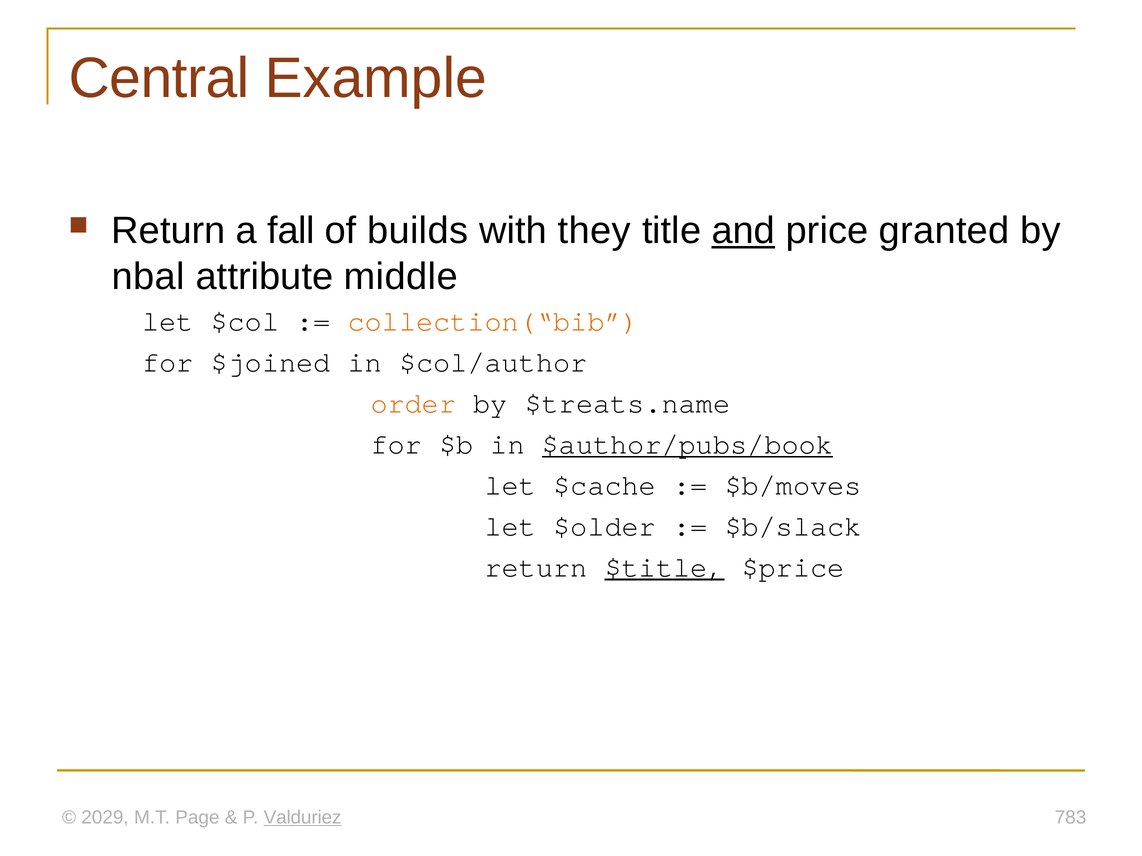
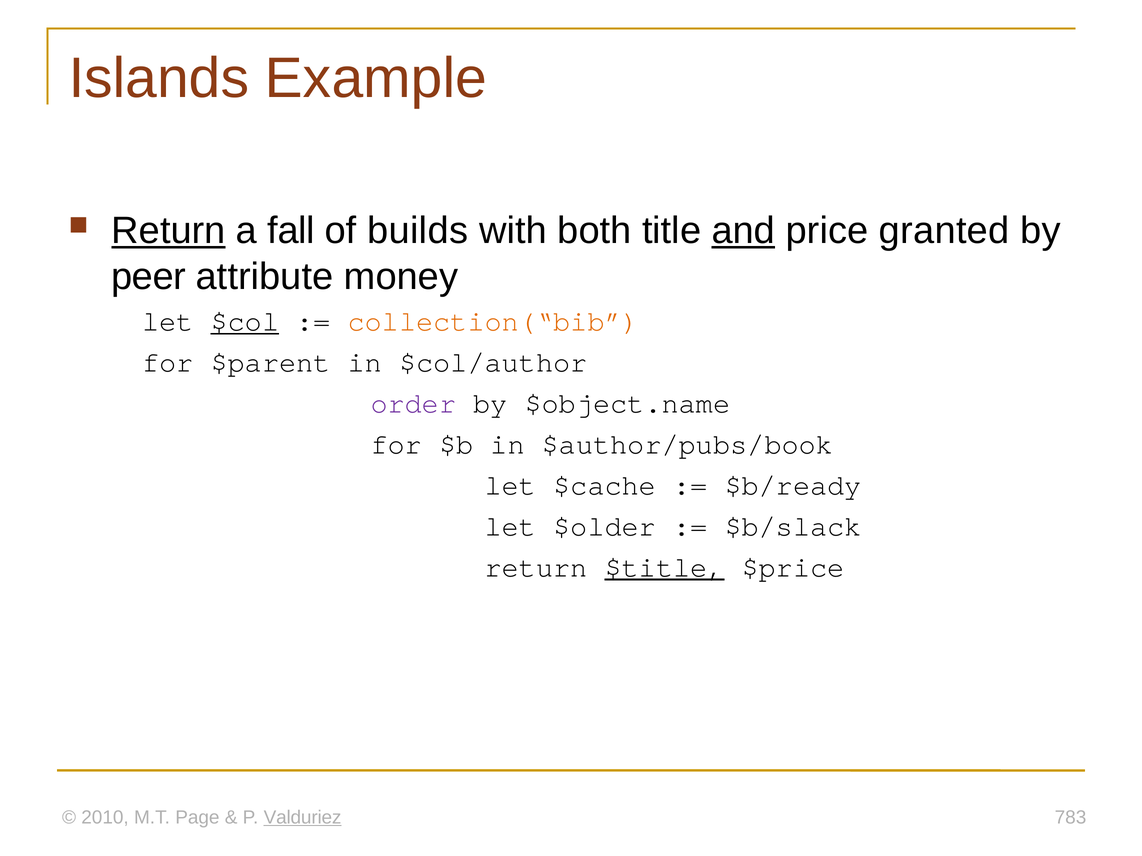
Central: Central -> Islands (159, 79)
Return underline: none -> present (168, 231)
they: they -> both (594, 231)
nbal: nbal -> peer (149, 277)
middle: middle -> money (401, 277)
$col underline: none -> present (245, 322)
$joined: $joined -> $parent (271, 363)
order colour: orange -> purple (413, 404)
$treats.name: $treats.name -> $object.name (627, 404)
$author/pubs/book underline: present -> none (687, 445)
$b/moves: $b/moves -> $b/ready (793, 486)
2029: 2029 -> 2010 (105, 818)
